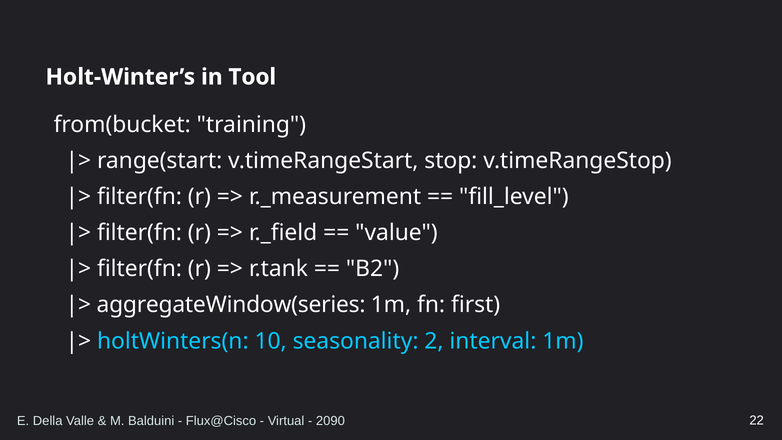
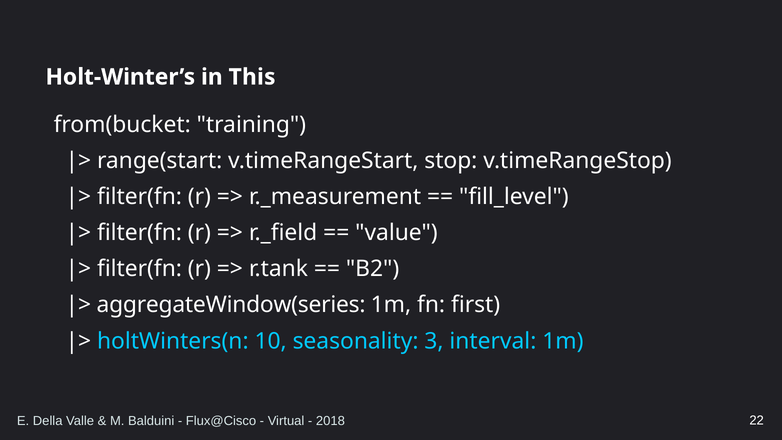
Tool: Tool -> This (252, 77)
2: 2 -> 3 (434, 341)
2090: 2090 -> 2018 (330, 421)
